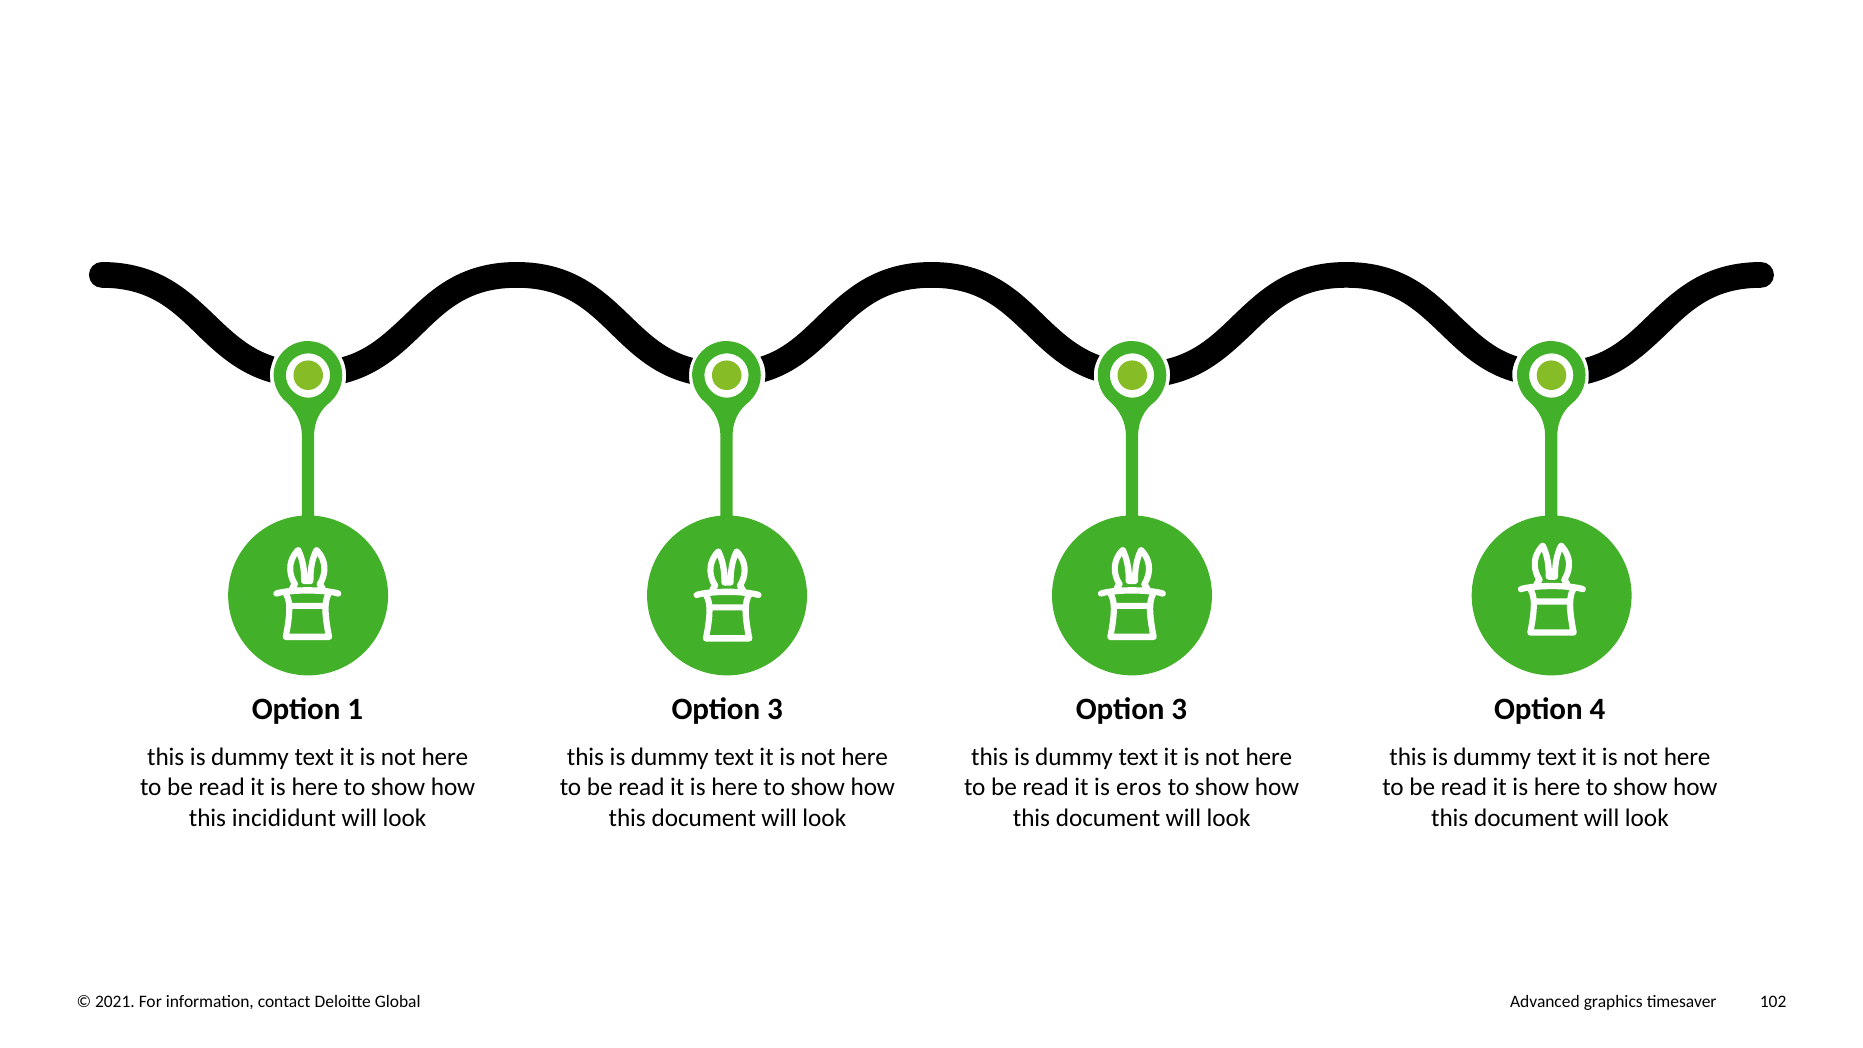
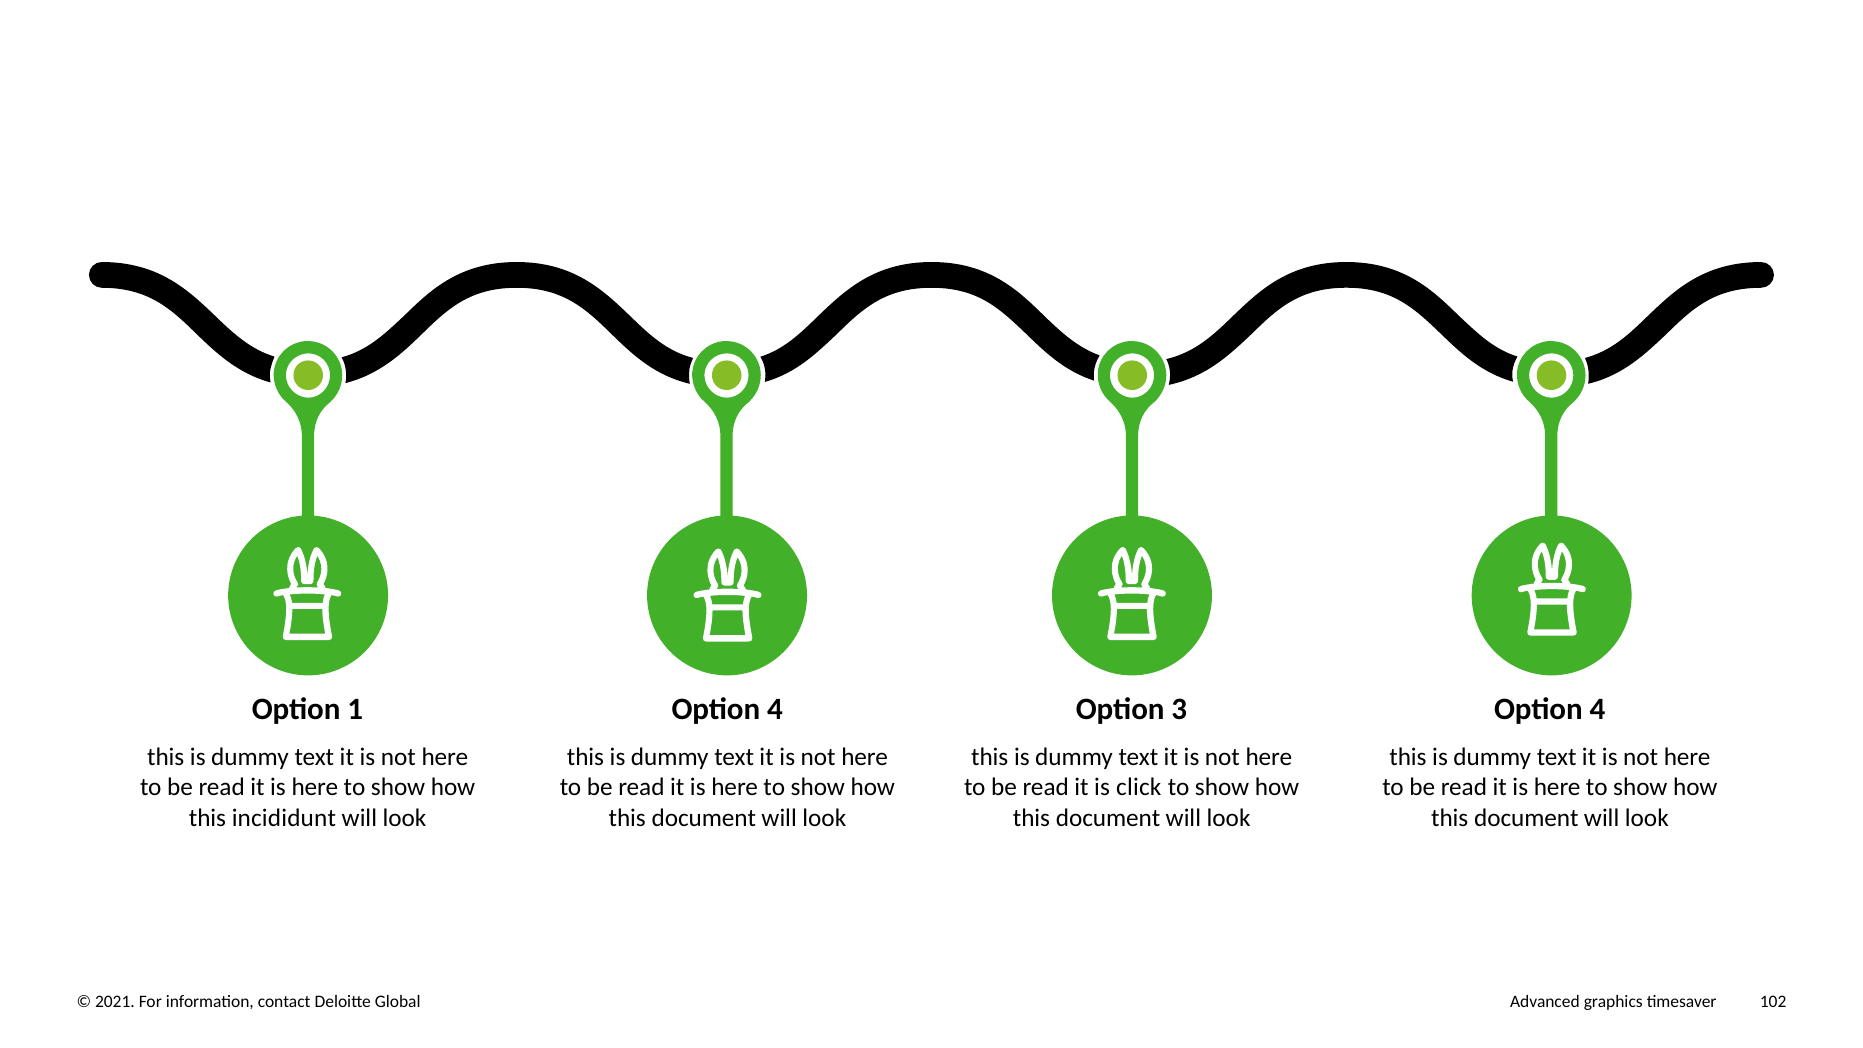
3: 3 -> 4 (775, 710)
eros: eros -> click (1139, 787)
